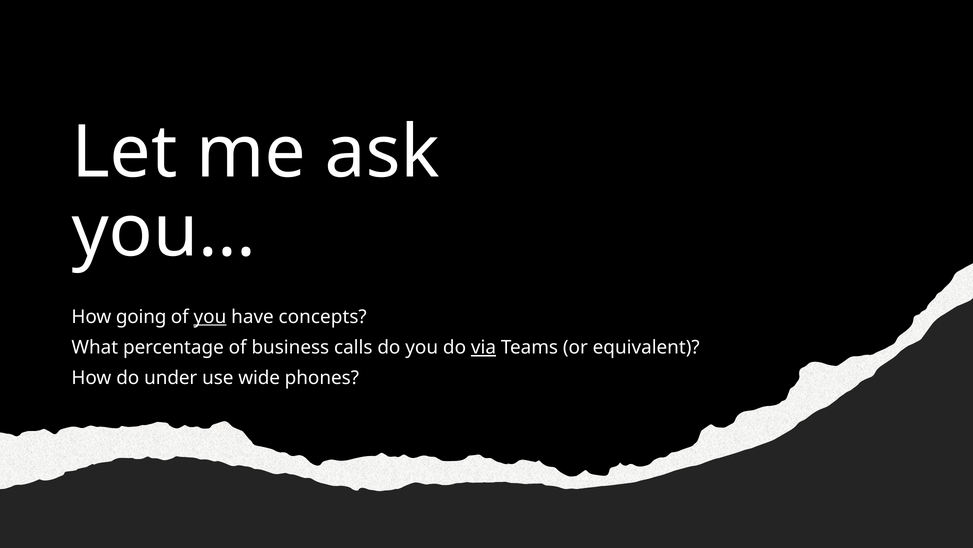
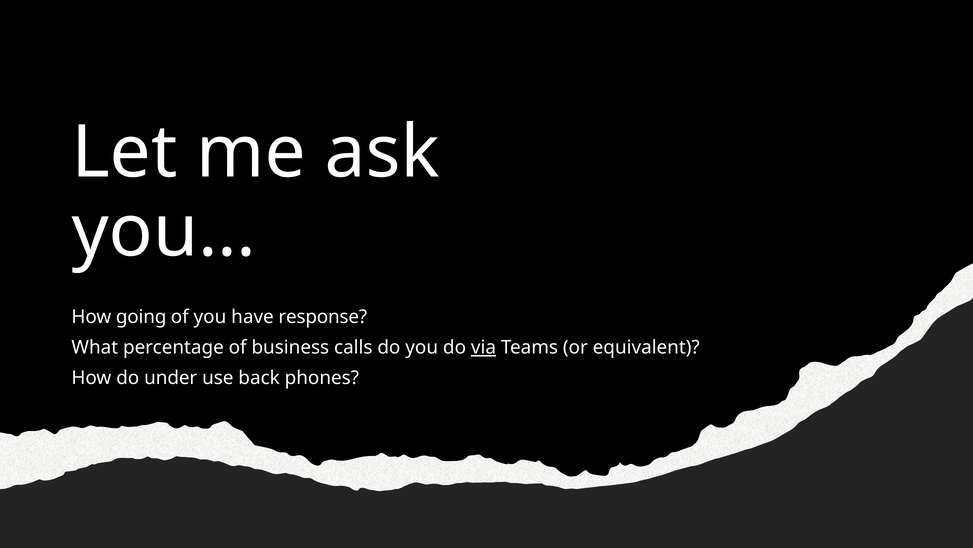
you underline: present -> none (210, 317)
concepts: concepts -> response (323, 317)
wide: wide -> back (259, 378)
